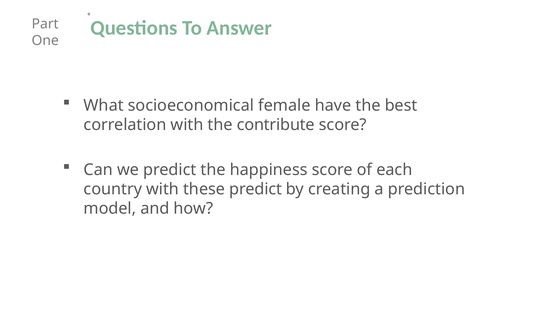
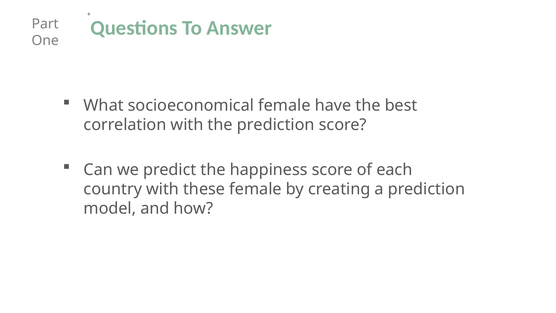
the contribute: contribute -> prediction (276, 125)
these predict: predict -> female (255, 189)
